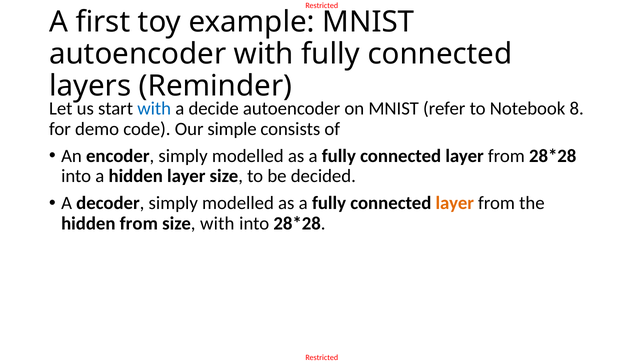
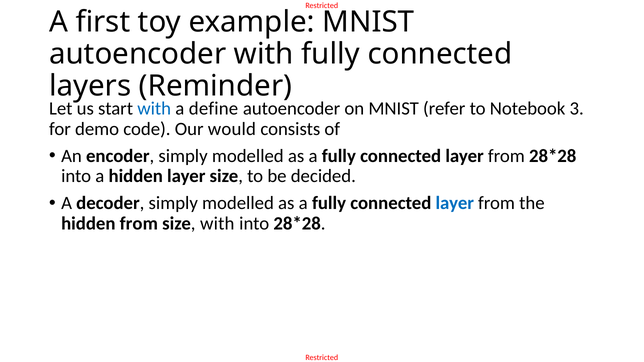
decide: decide -> define (214, 109)
8: 8 -> 3 (577, 109)
simple: simple -> would (232, 129)
layer colour: orange -> blue (455, 203)
